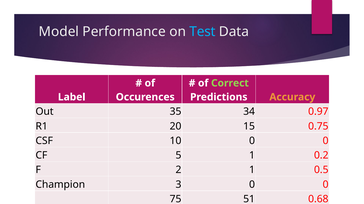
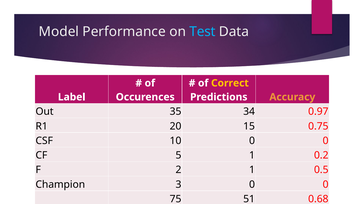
Correct colour: light green -> yellow (230, 83)
